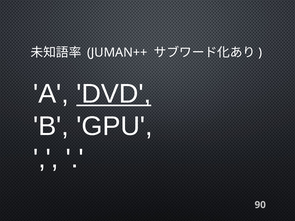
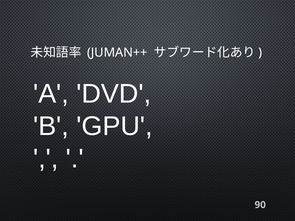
DVD underline: present -> none (114, 94)
